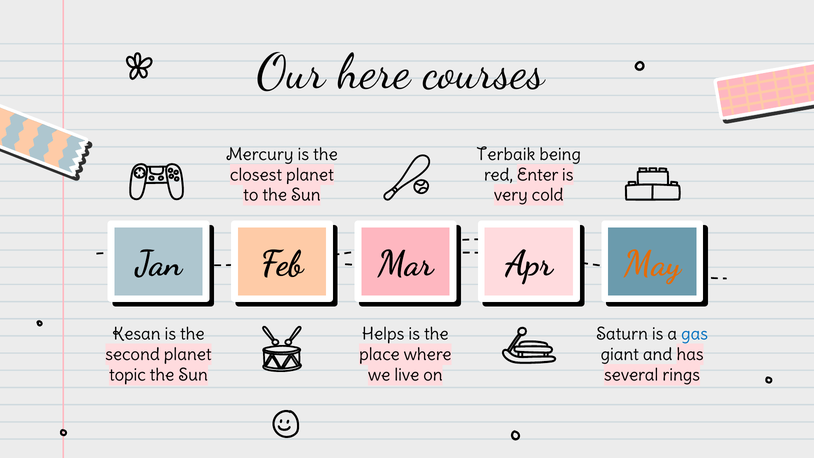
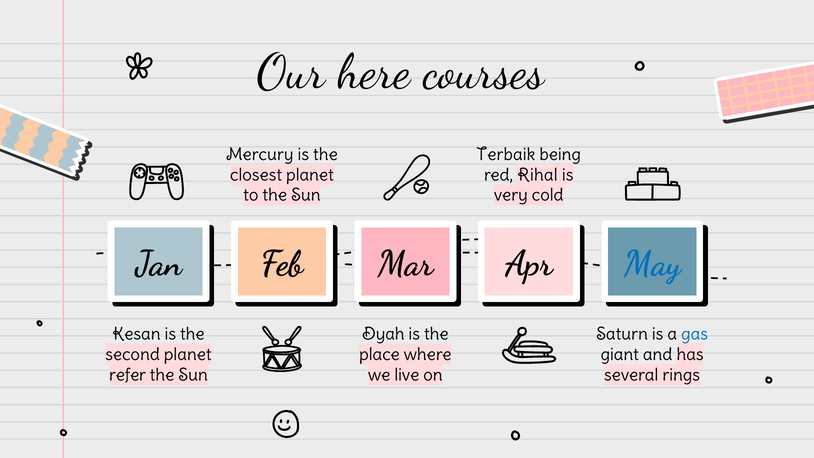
Enter: Enter -> Rihal (538, 175)
May colour: orange -> blue (652, 263)
Helps: Helps -> Dyah (383, 334)
topic: topic -> refer (128, 375)
